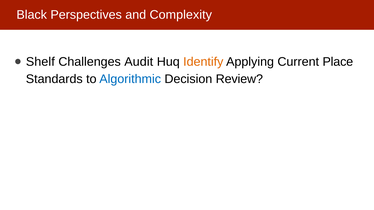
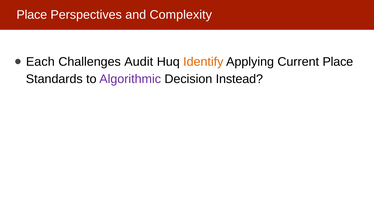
Black: Black -> Place (32, 15)
Shelf: Shelf -> Each (40, 62)
Algorithmic colour: blue -> purple (130, 79)
Review: Review -> Instead (239, 79)
